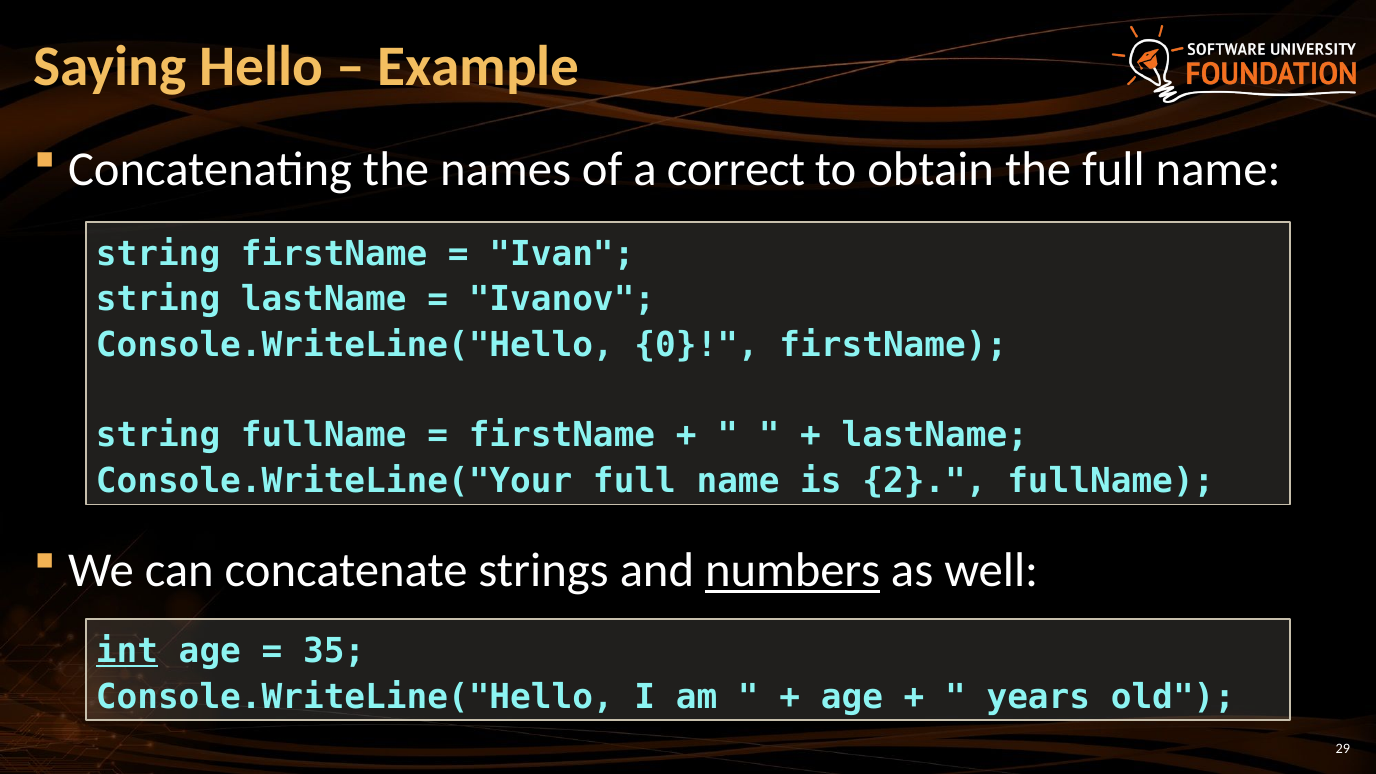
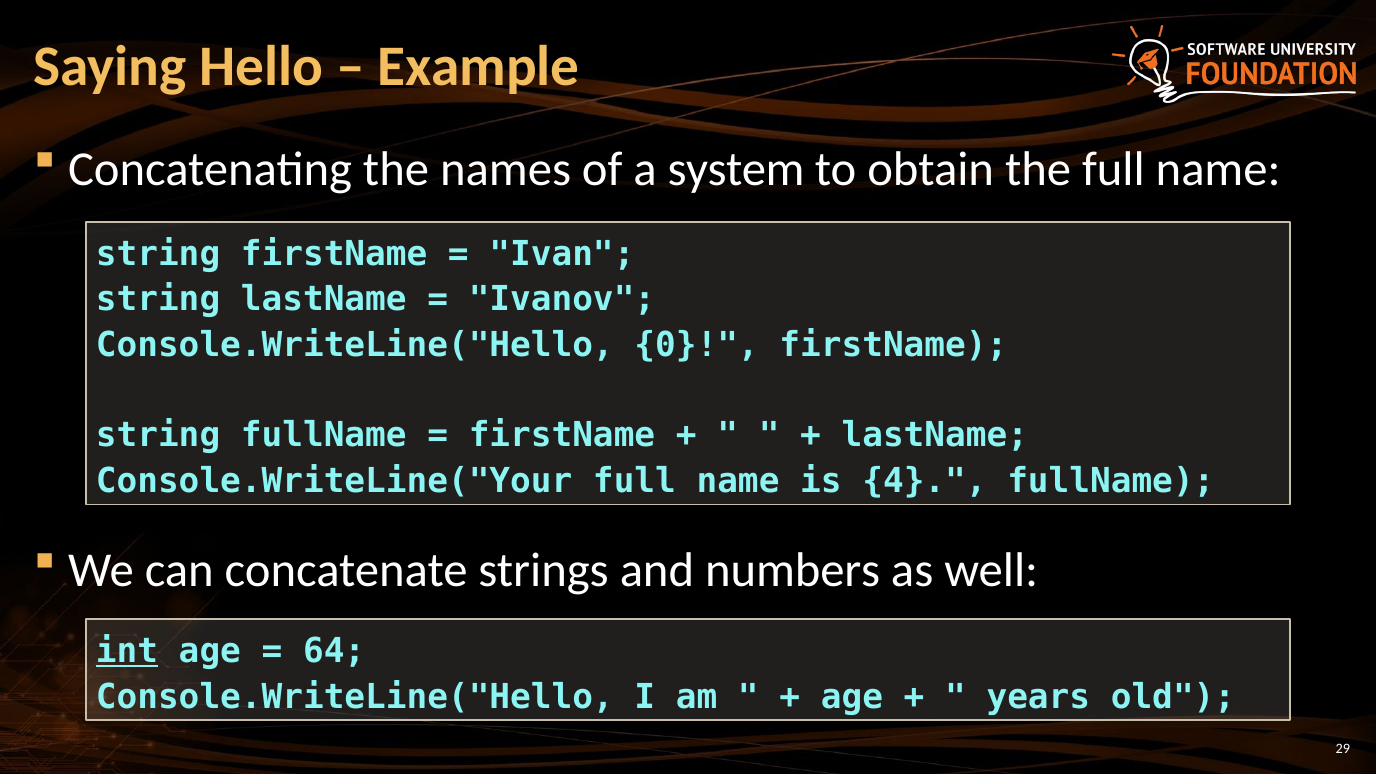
correct: correct -> system (736, 170)
2: 2 -> 4 (924, 481)
numbers underline: present -> none (793, 571)
35: 35 -> 64 (334, 652)
